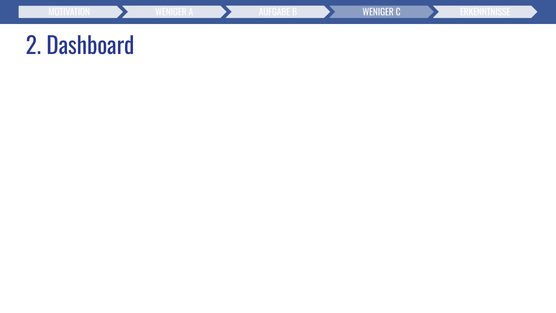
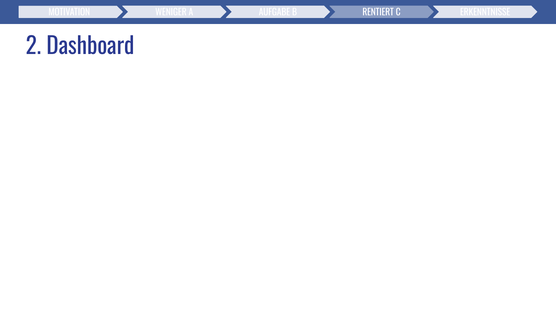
WENIGER: WENIGER -> RENTIERT (378, 12)
